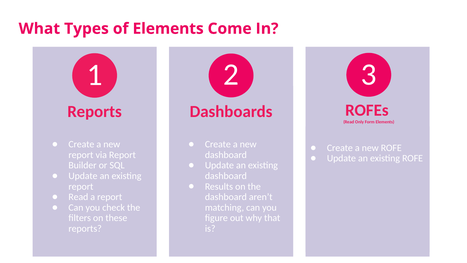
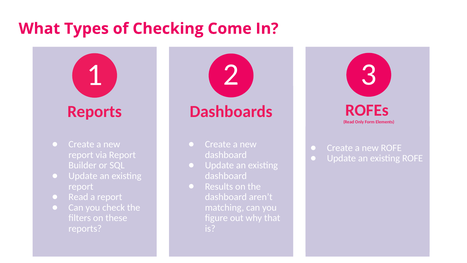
of Elements: Elements -> Checking (168, 29)
